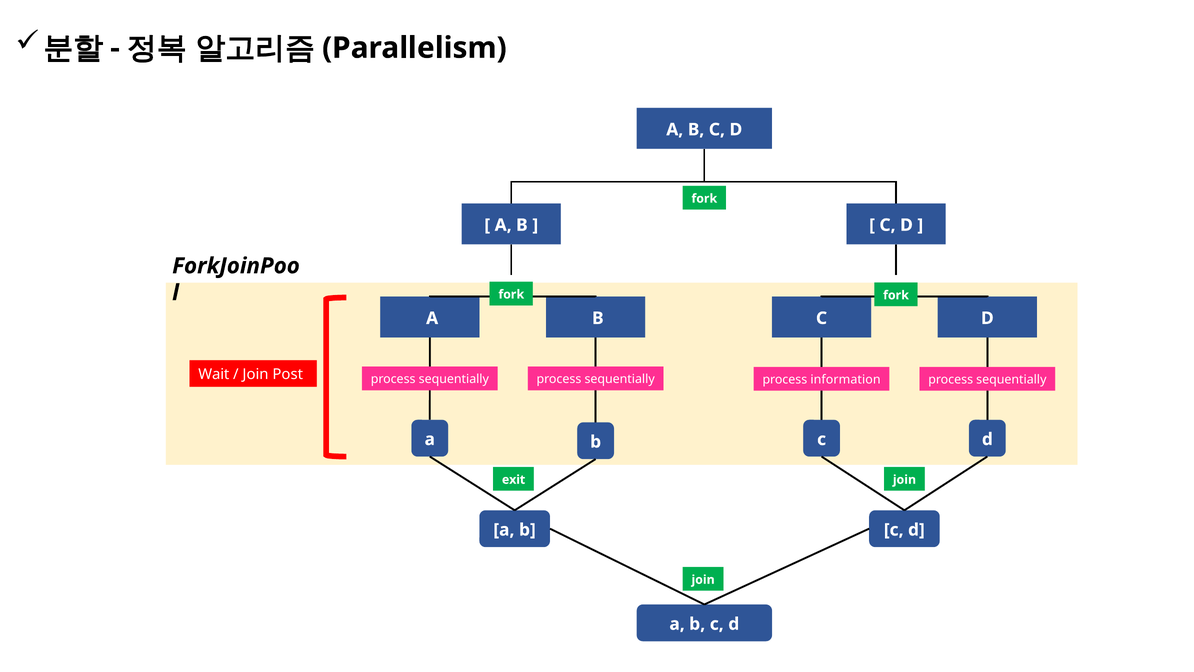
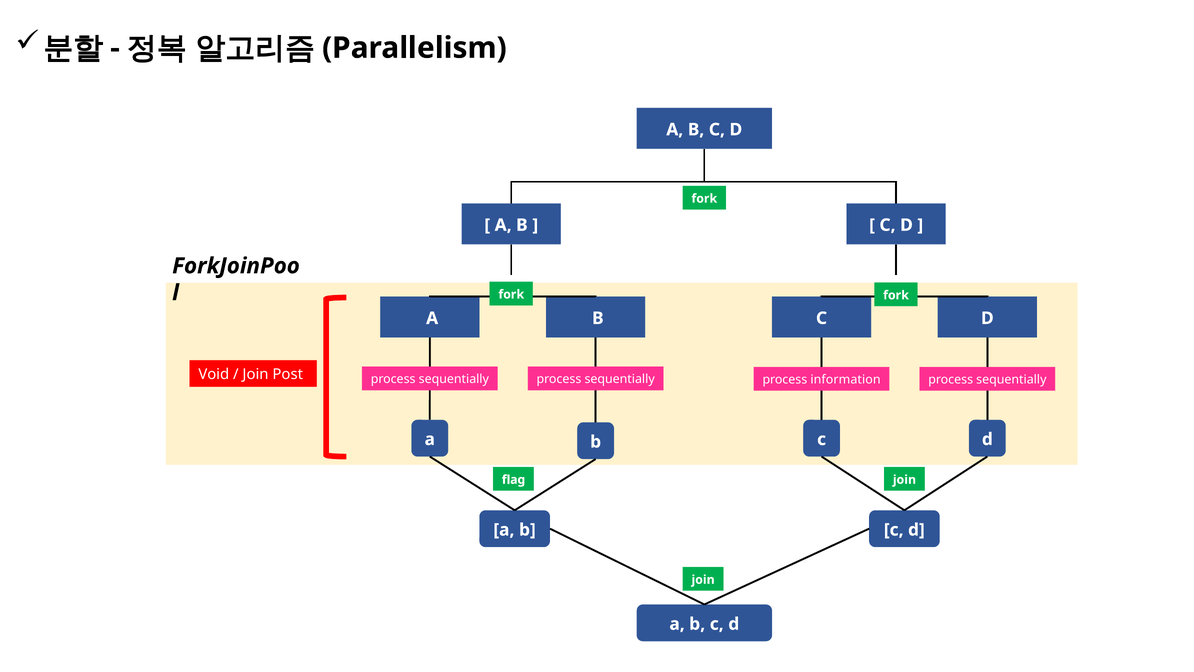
Wait: Wait -> Void (214, 374)
exit: exit -> flag (514, 479)
